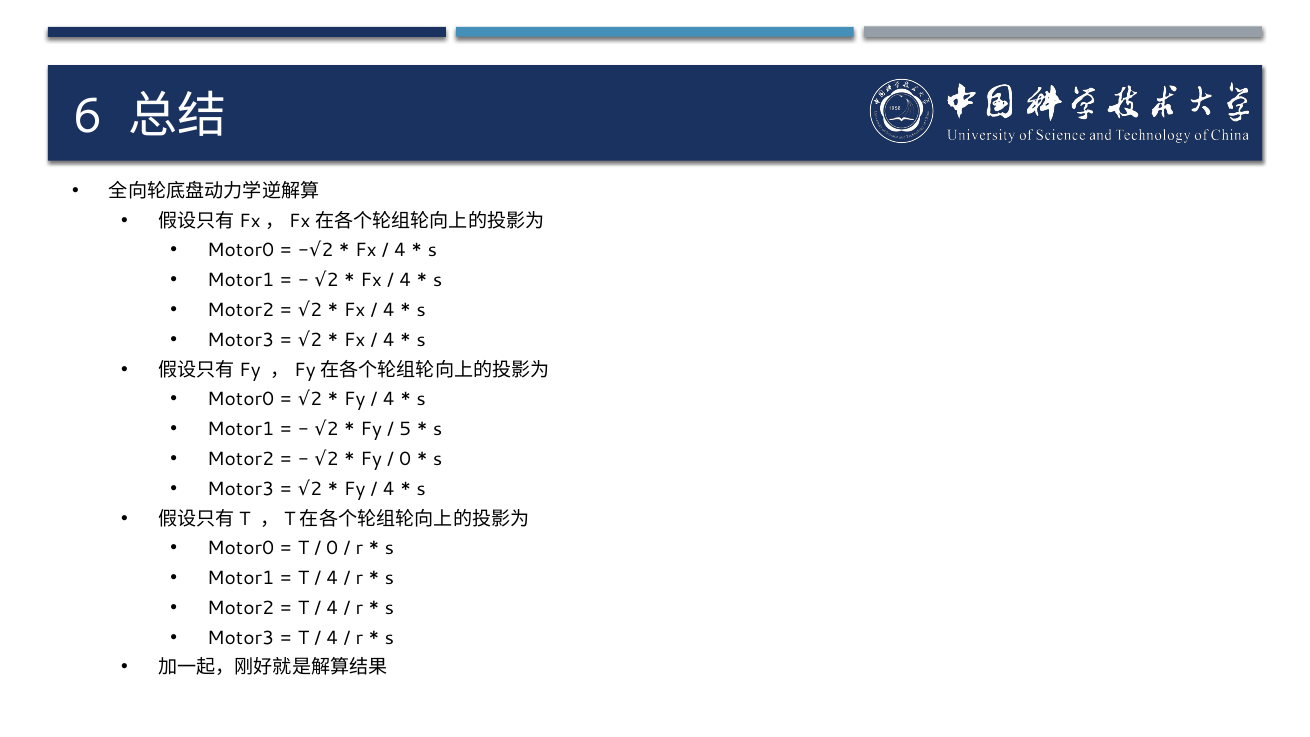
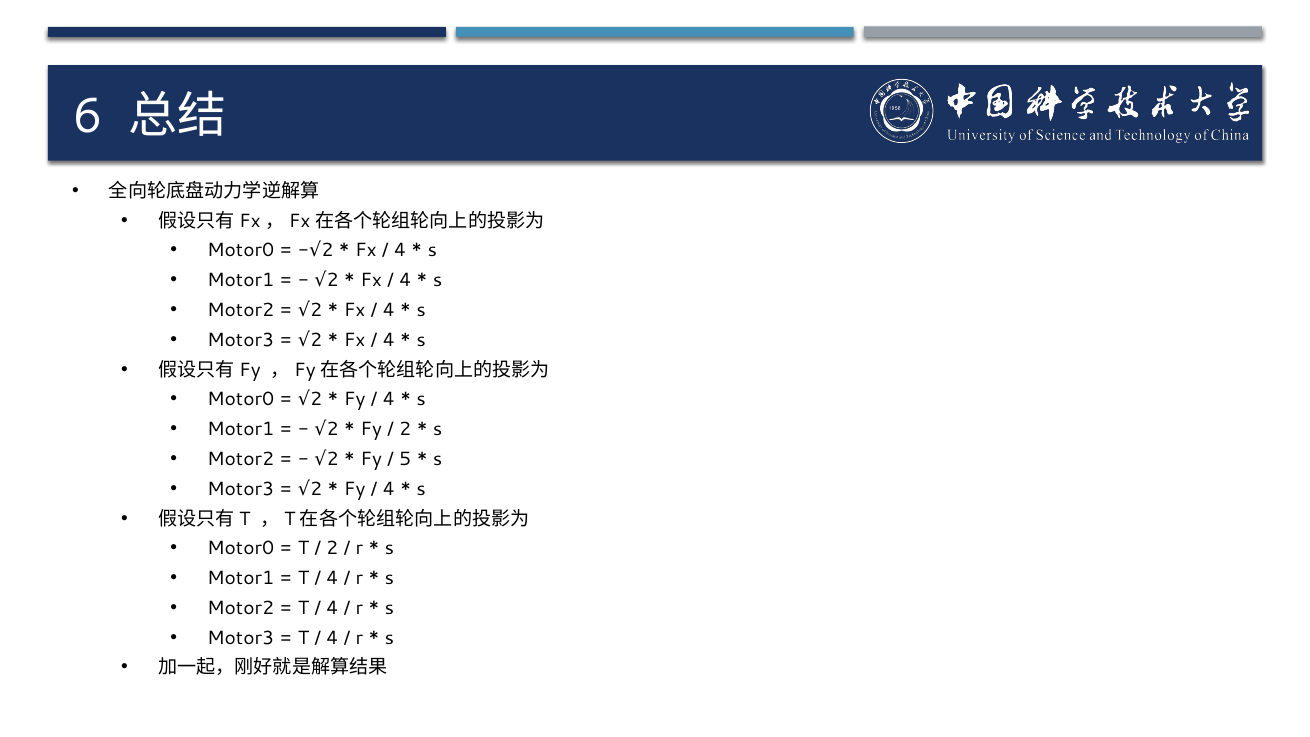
5: 5 -> 2 (405, 429)
0: 0 -> 5 (405, 459)
0: 0 -> 2 (332, 548)
